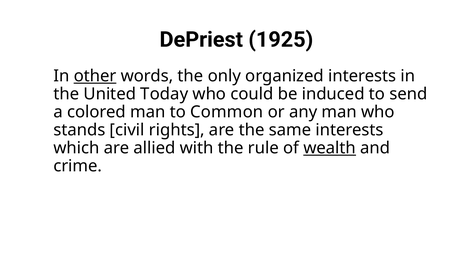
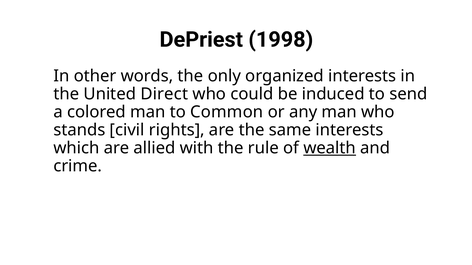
1925: 1925 -> 1998 (281, 40)
other underline: present -> none (95, 76)
Today: Today -> Direct (164, 94)
